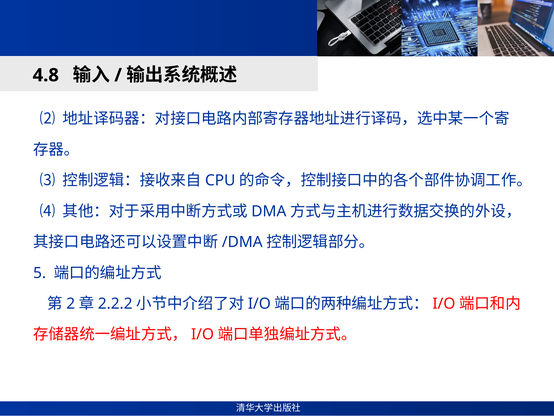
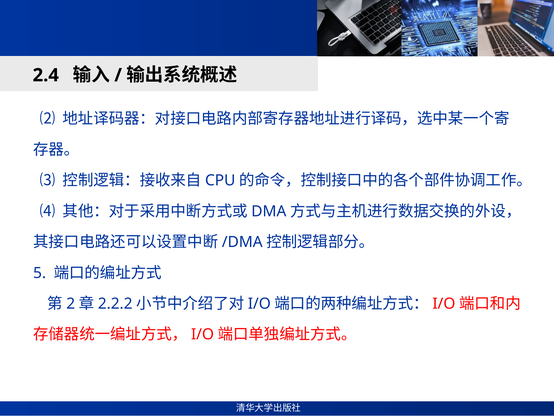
4.8: 4.8 -> 2.4 (46, 75)
